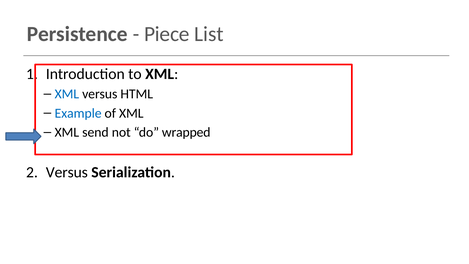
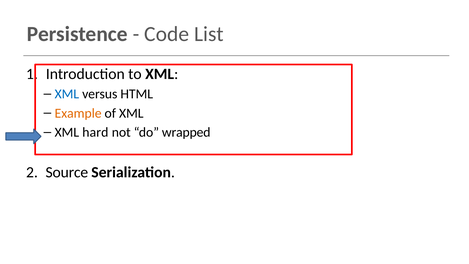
Piece: Piece -> Code (167, 34)
Example colour: blue -> orange (78, 113)
send: send -> hard (95, 132)
Versus: Versus -> Source (67, 172)
